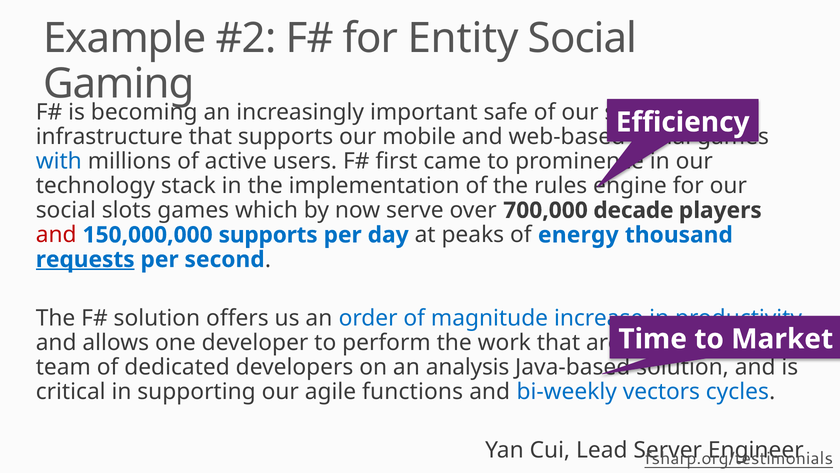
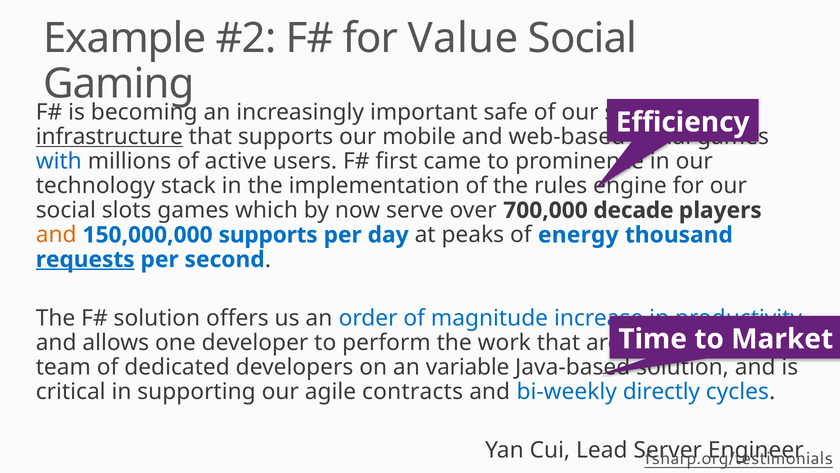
Entity: Entity -> Value (463, 38)
infrastructure underline: none -> present (109, 137)
and colour: red -> orange (56, 235)
analysis: analysis -> variable (468, 367)
functions: functions -> contracts (413, 392)
vectors: vectors -> directly (661, 392)
